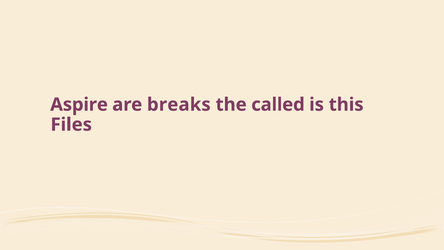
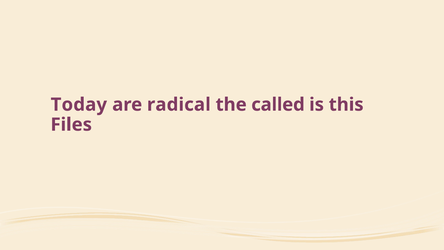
Aspire: Aspire -> Today (79, 105)
breaks: breaks -> radical (179, 105)
